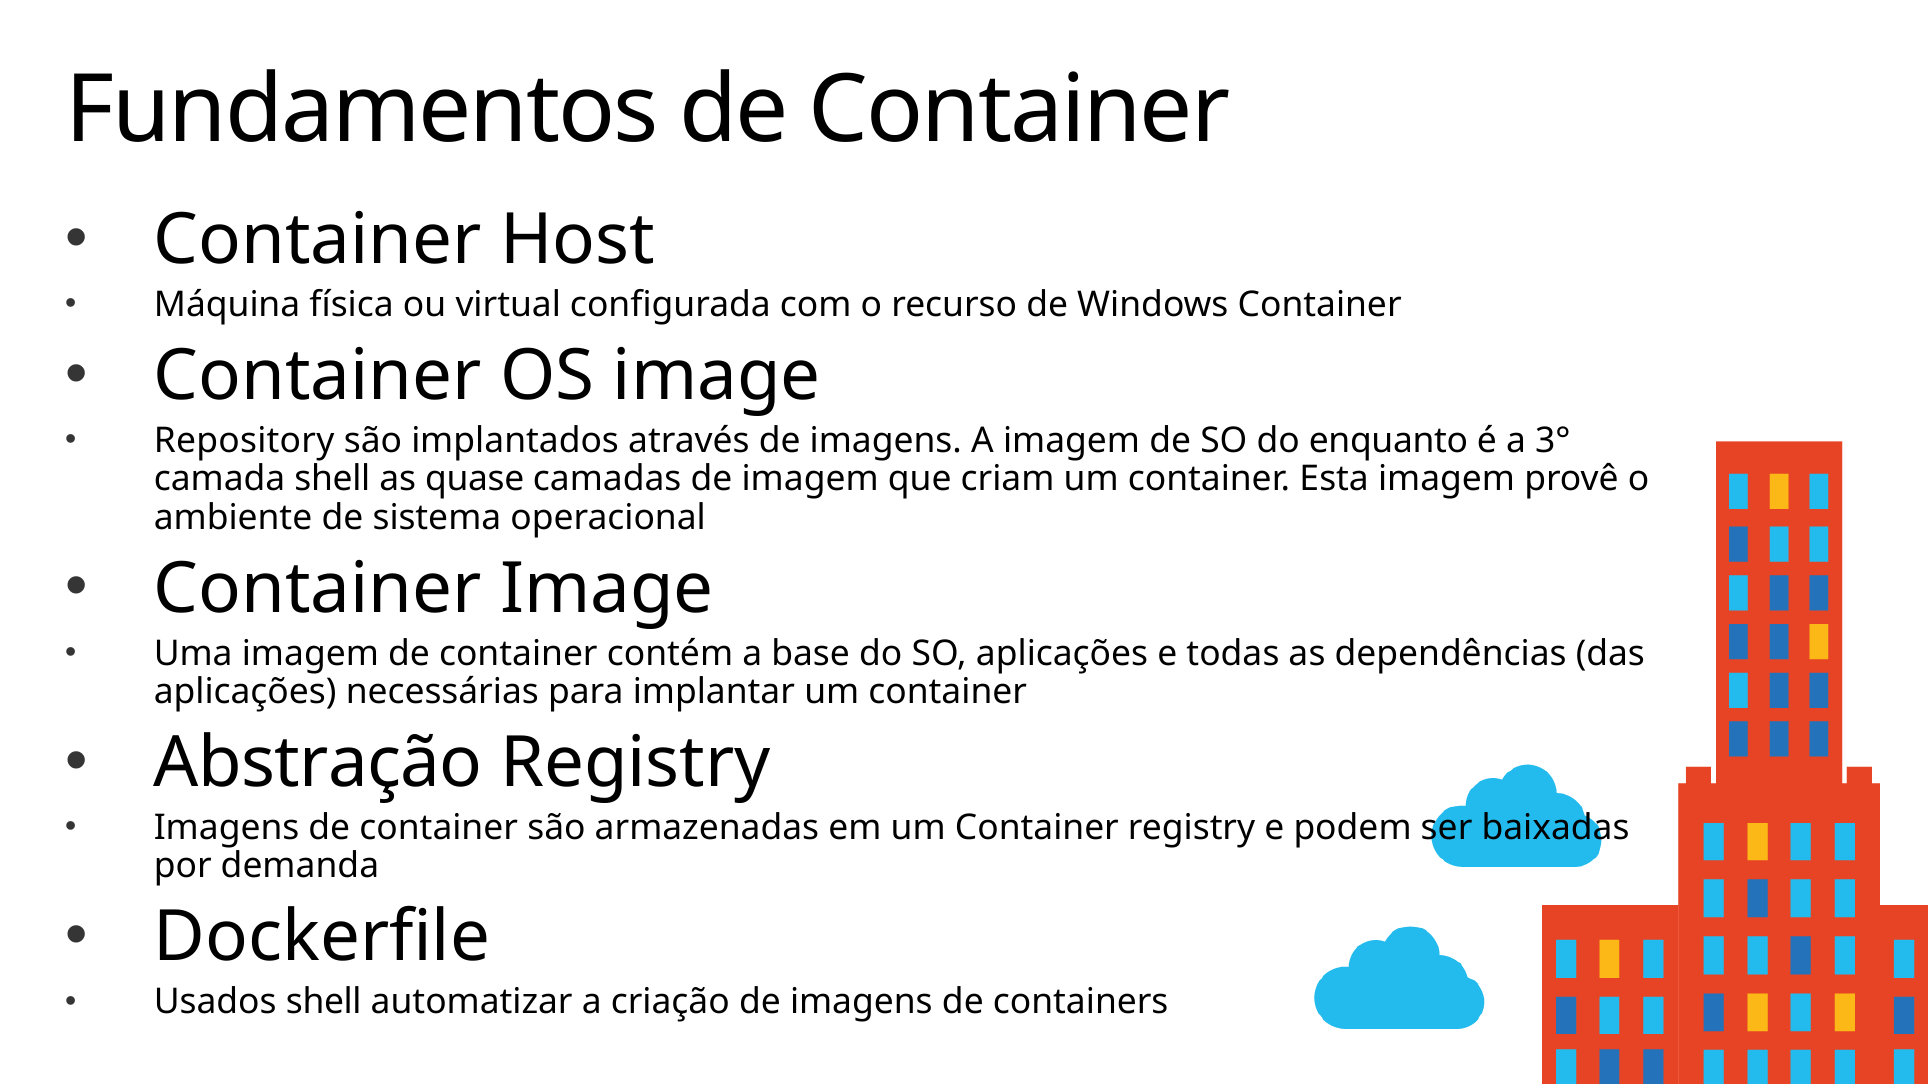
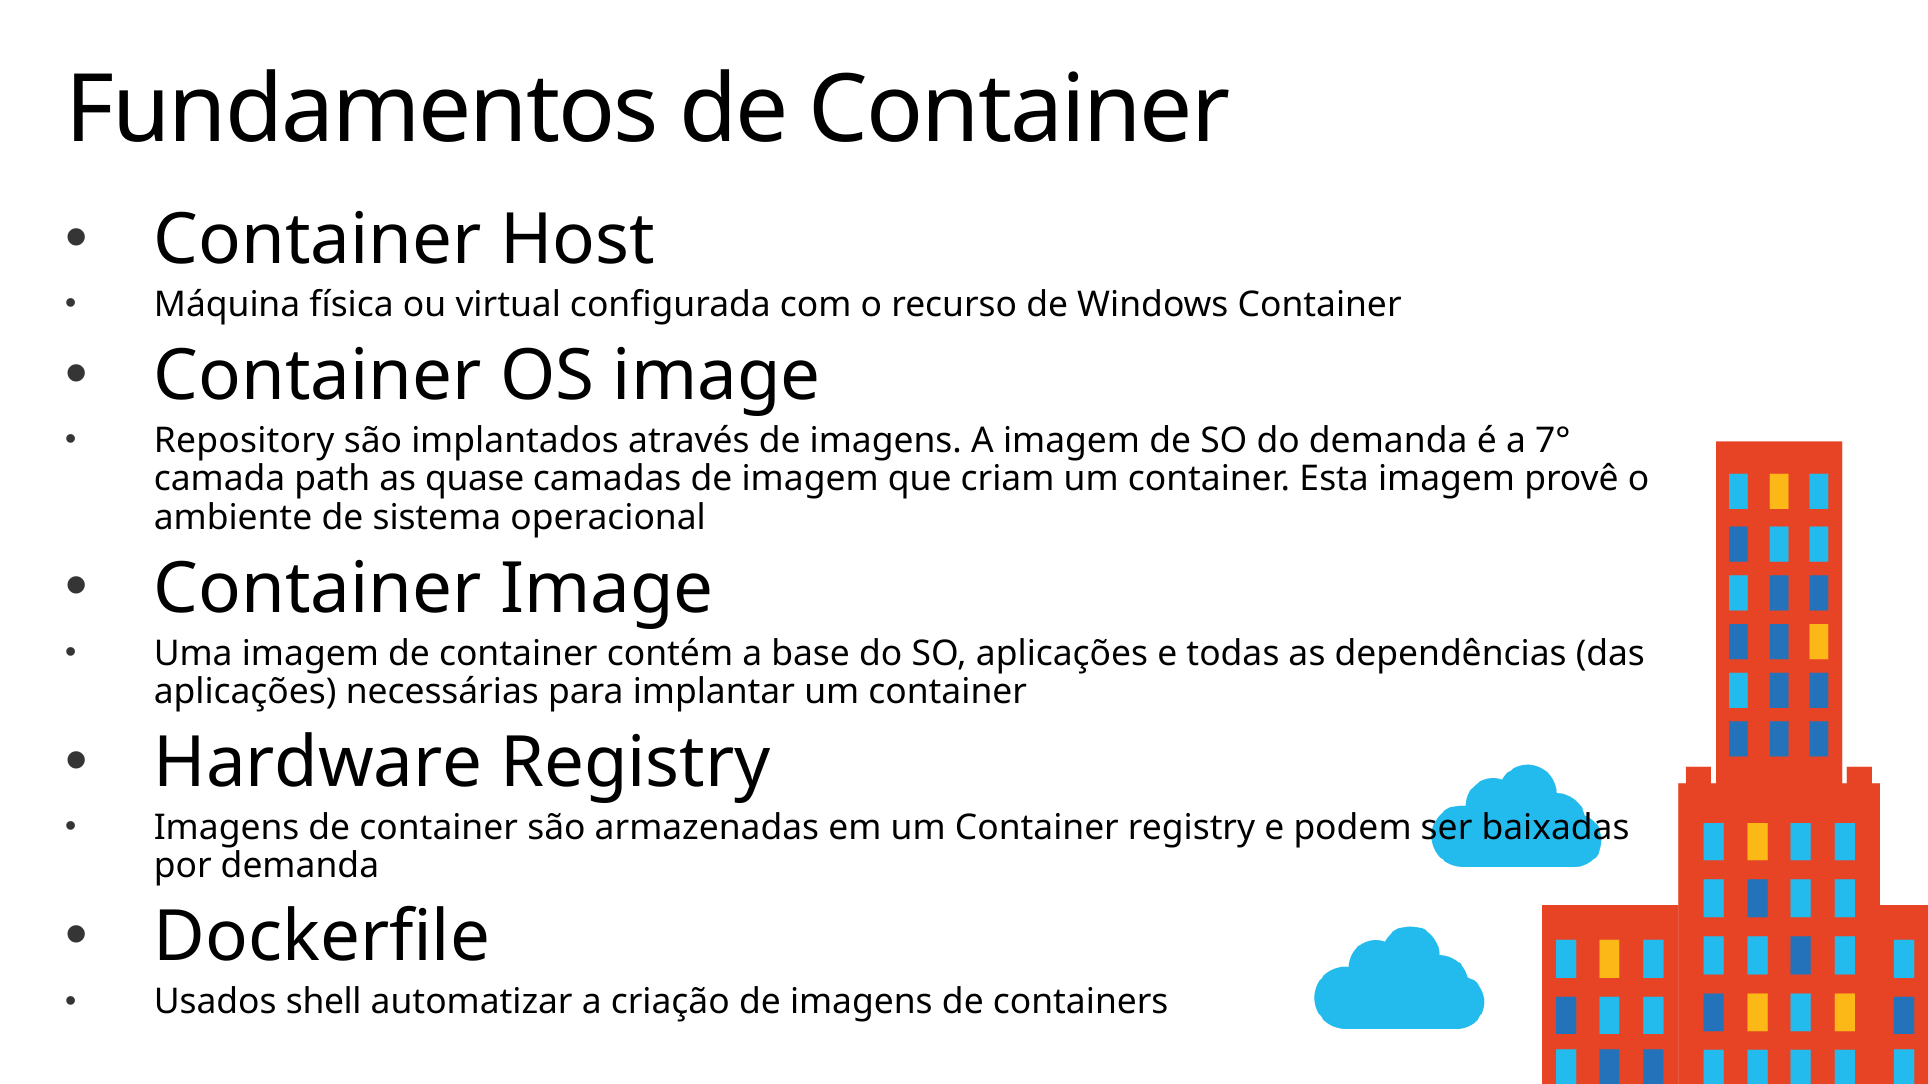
do enquanto: enquanto -> demanda (1388, 441)
3°: 3° -> 7° (1553, 441)
camada shell: shell -> path (332, 479)
Abstração: Abstração -> Hardware (318, 763)
